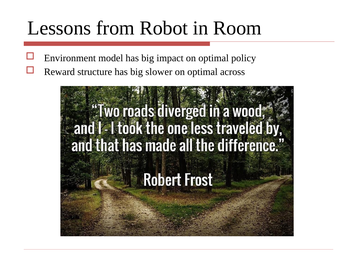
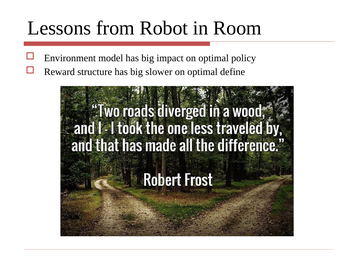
across: across -> define (233, 72)
